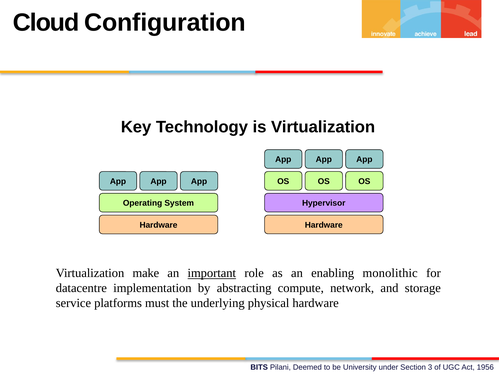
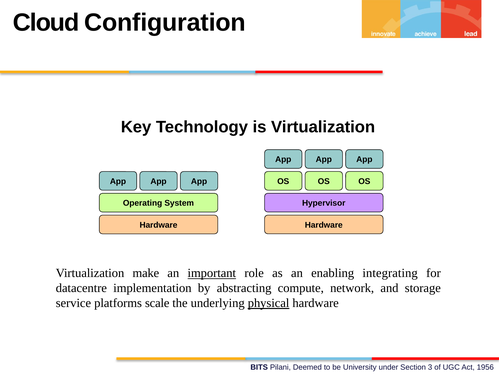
monolithic: monolithic -> integrating (390, 273)
must: must -> scale (157, 303)
physical underline: none -> present (269, 303)
